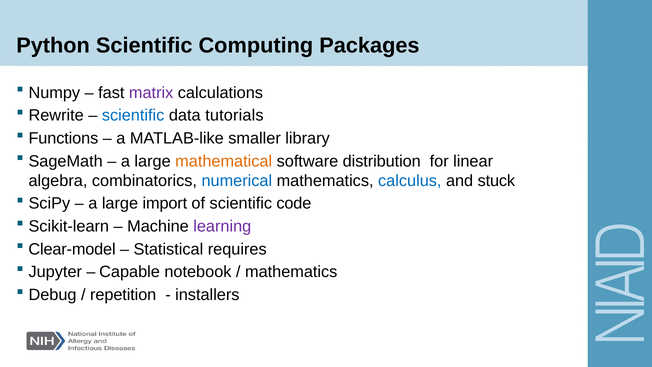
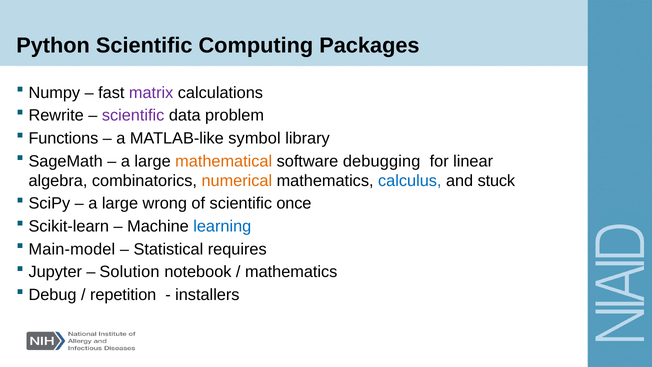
scientific colour: blue -> purple (133, 115)
tutorials: tutorials -> problem (235, 115)
smaller: smaller -> symbol (254, 138)
distribution: distribution -> debugging (382, 161)
numerical colour: blue -> orange (237, 181)
import: import -> wrong (165, 203)
code: code -> once (294, 203)
learning colour: purple -> blue (222, 226)
Clear-model: Clear-model -> Main-model (72, 249)
Capable: Capable -> Solution (129, 272)
